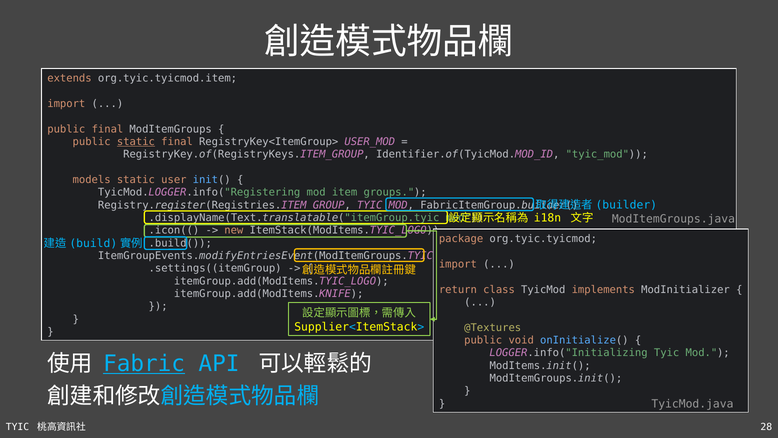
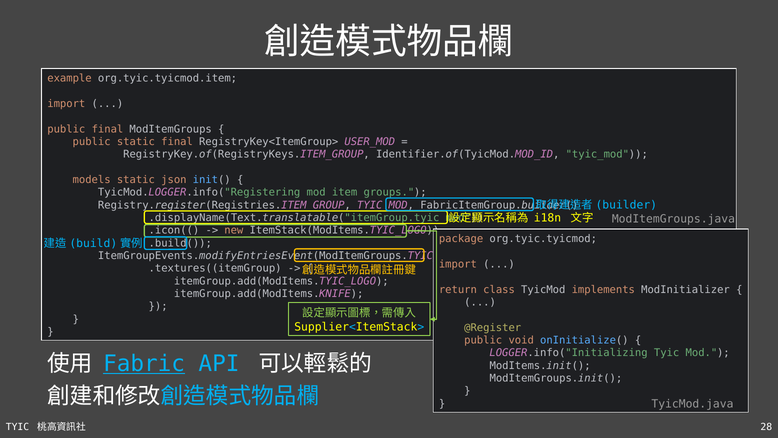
extends: extends -> example (69, 78)
static underline: present -> none (136, 142)
user: user -> json (174, 180)
.settings((itemGroup: .settings((itemGroup -> .textures((itemGroup (215, 268)
@Textures: @Textures -> @Register (493, 327)
